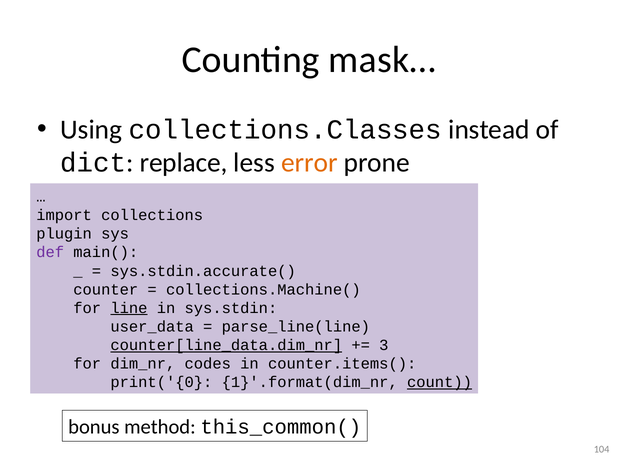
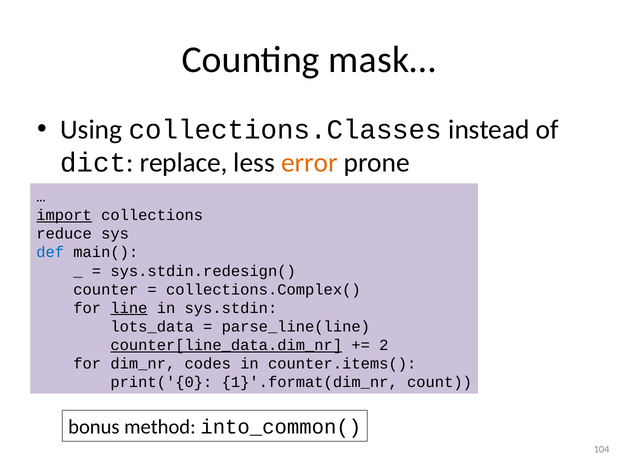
import underline: none -> present (64, 215)
plugin: plugin -> reduce (64, 234)
def colour: purple -> blue (50, 252)
sys.stdin.accurate(: sys.stdin.accurate( -> sys.stdin.redesign( (203, 271)
collections.Machine(: collections.Machine( -> collections.Complex( (263, 289)
user_data: user_data -> lots_data (152, 326)
3: 3 -> 2 (384, 345)
count underline: present -> none (439, 382)
this_common(: this_common( -> into_common( (281, 427)
